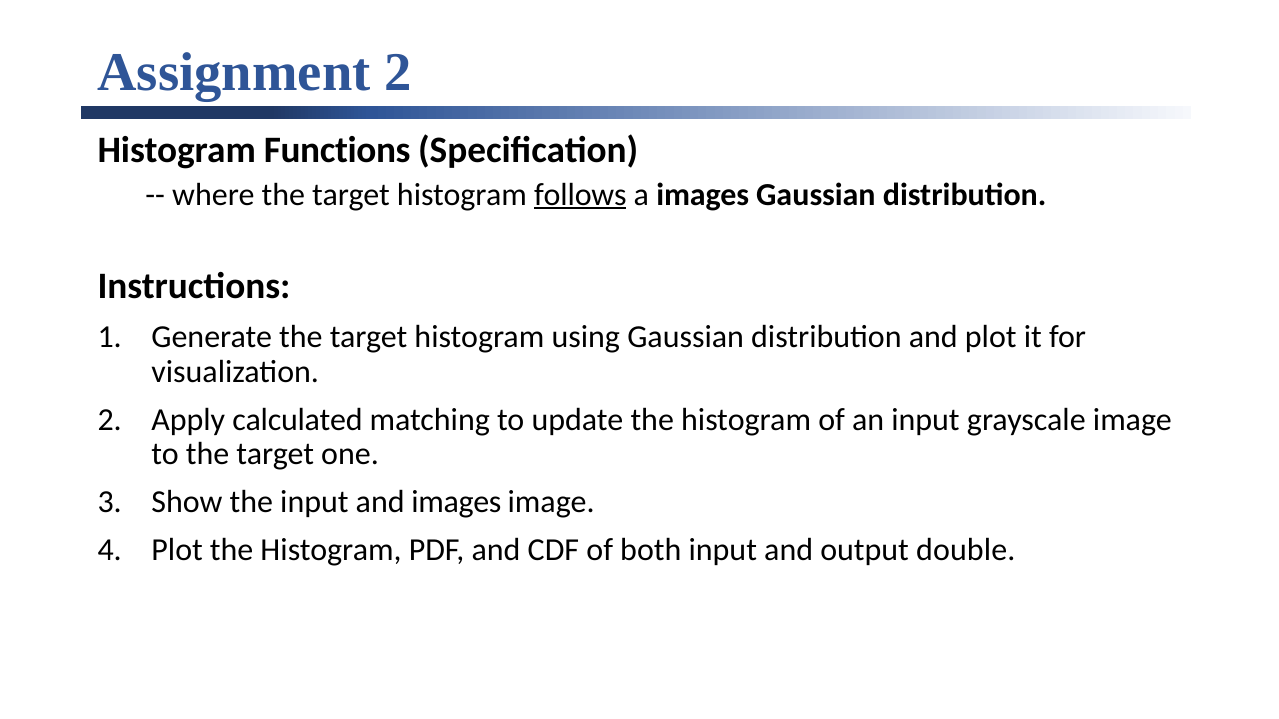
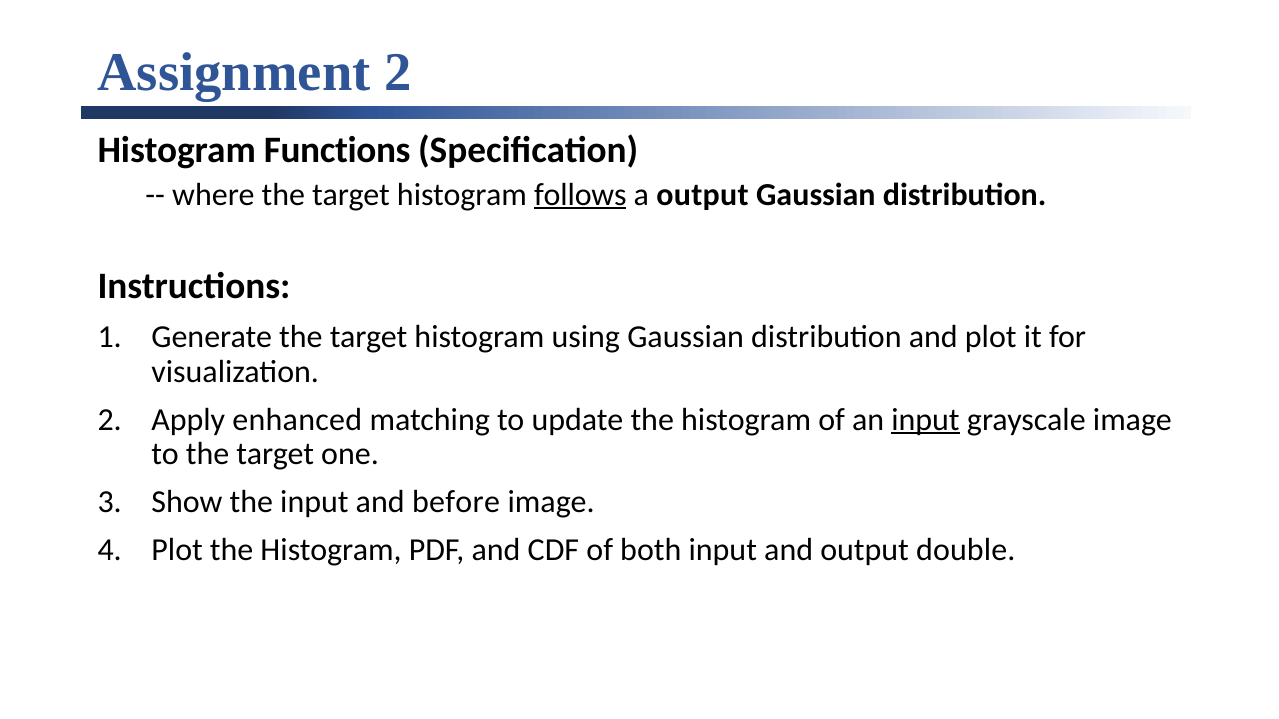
a images: images -> output (703, 195)
calculated: calculated -> enhanced (297, 420)
input underline: none -> present (925, 420)
and images: images -> before (456, 502)
